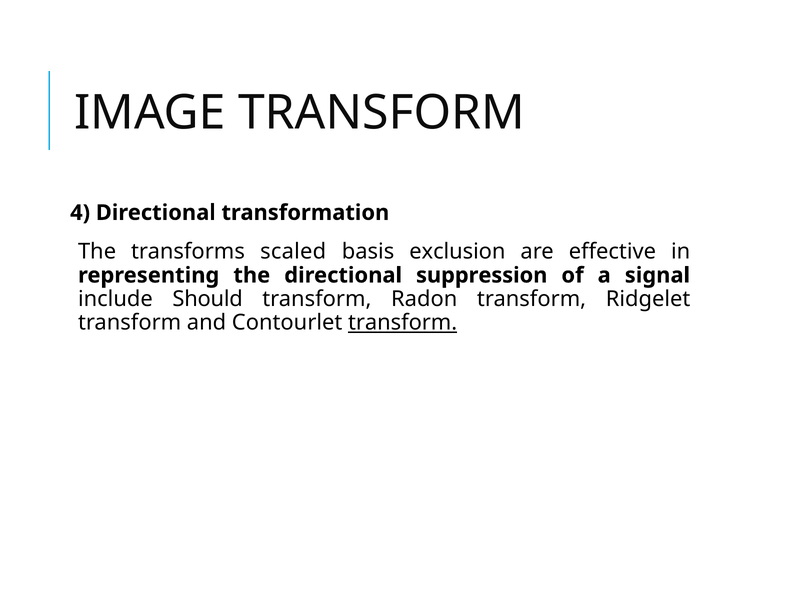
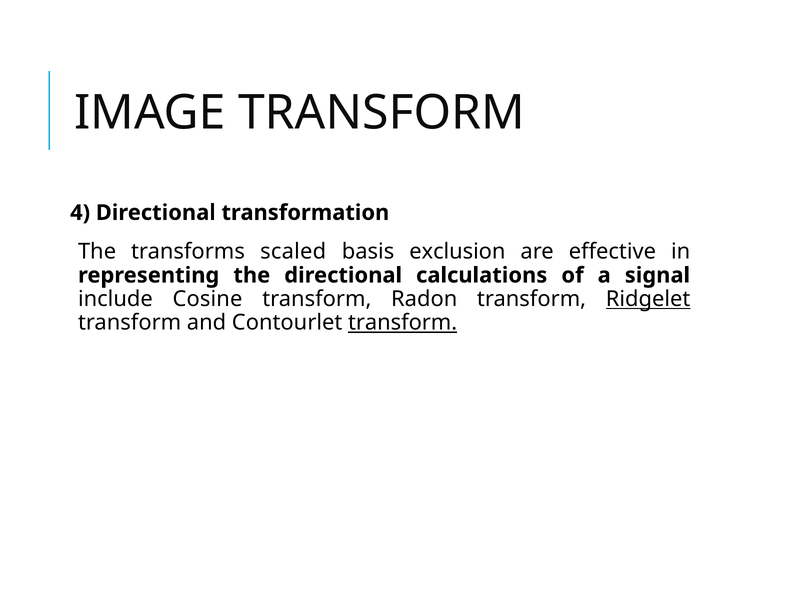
suppression: suppression -> calculations (482, 275)
Should: Should -> Cosine (207, 299)
Ridgelet underline: none -> present (648, 299)
